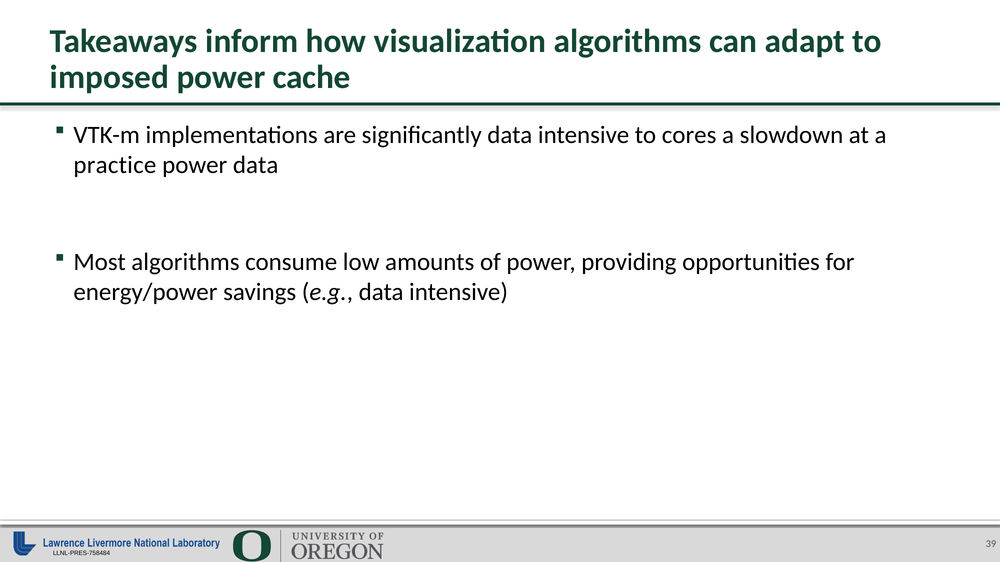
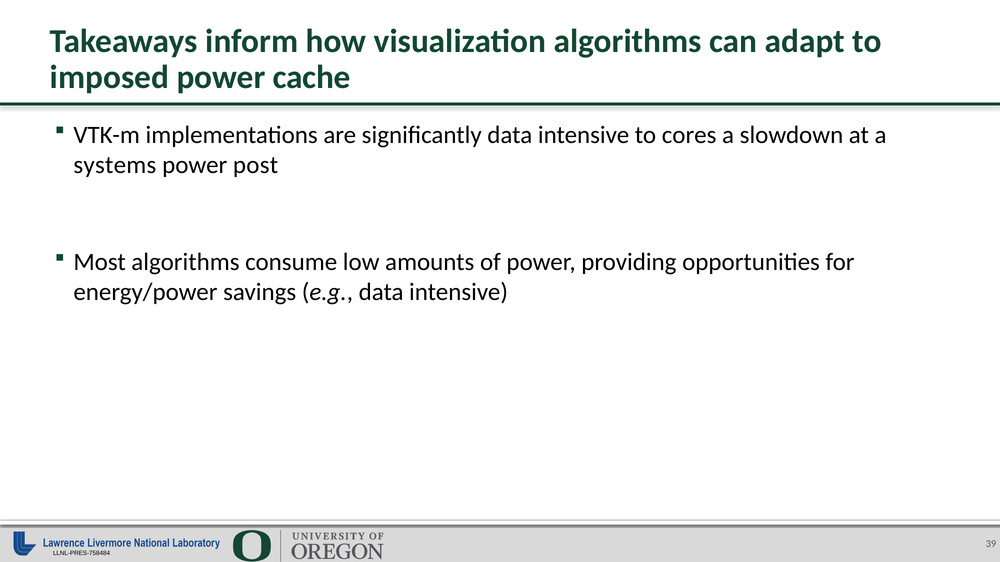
practice: practice -> systems (115, 165)
power data: data -> post (256, 165)
